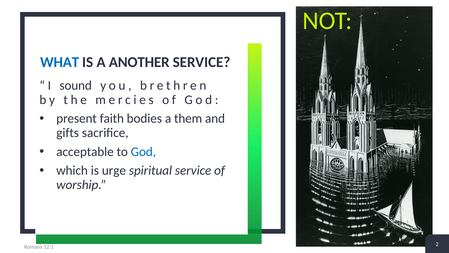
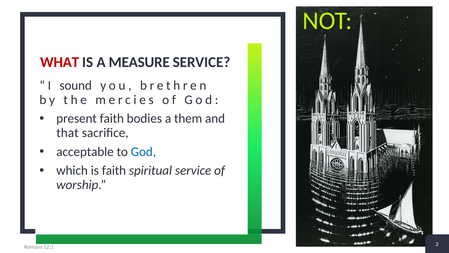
WHAT colour: blue -> red (60, 62)
ANOTHER: ANOTHER -> MEASURE (139, 62)
gifts: gifts -> that (68, 133)
is urge: urge -> faith (114, 170)
